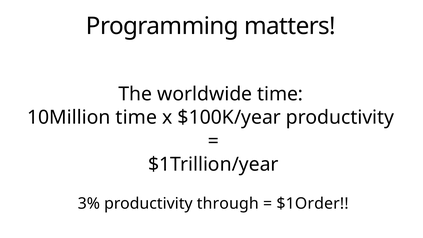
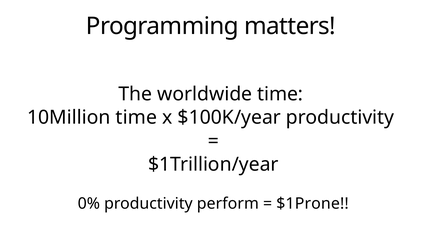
3%: 3% -> 0% (89, 204)
through: through -> perform (228, 204)
$1Order: $1Order -> $1Prone (313, 204)
